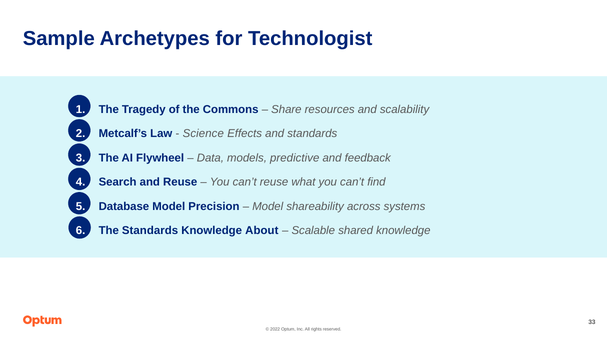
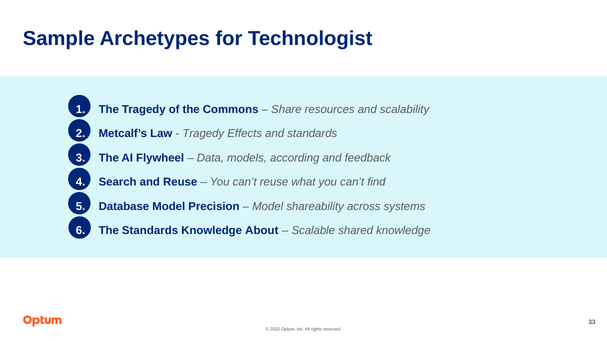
Science: Science -> Tragedy (203, 134)
predictive: predictive -> according (295, 158)
